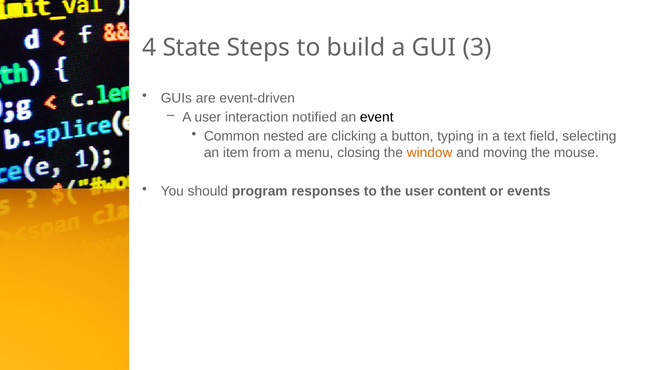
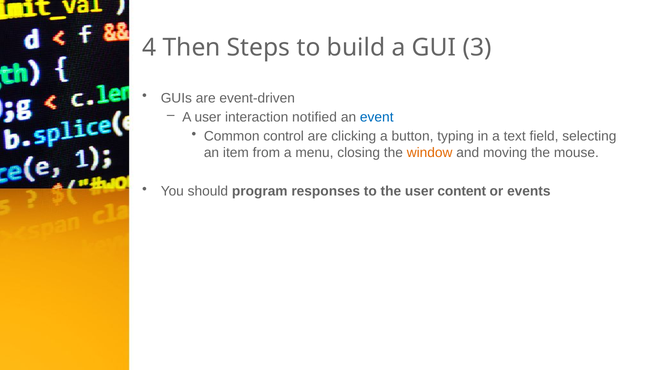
State: State -> Then (192, 47)
event colour: black -> blue (377, 117)
nested: nested -> control (284, 136)
